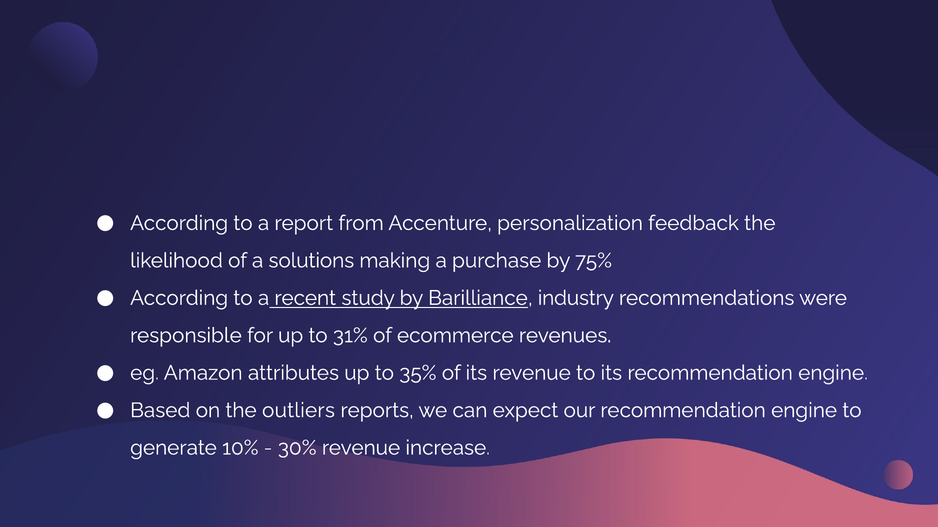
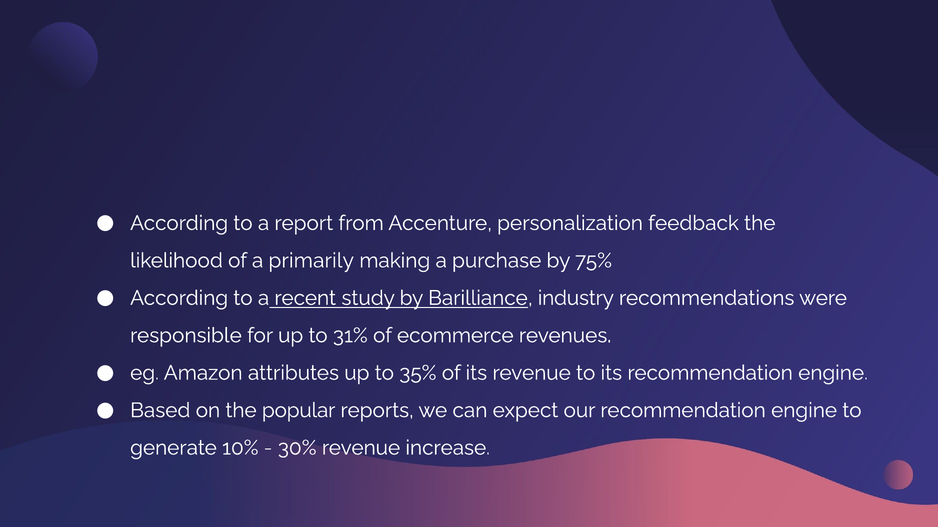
solutions: solutions -> primarily (311, 261)
outliers: outliers -> popular (299, 411)
